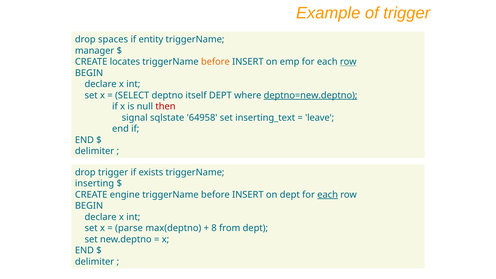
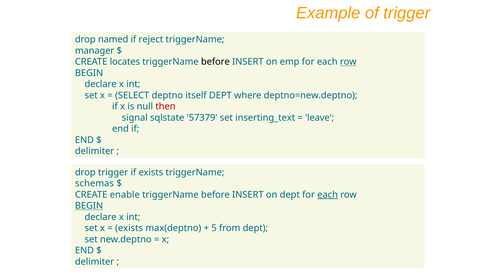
spaces: spaces -> named (113, 40)
entity: entity -> reject (151, 40)
before colour: orange -> black (215, 62)
deptno=new.deptno underline: present -> none (311, 95)
64958: 64958 -> 57379 (202, 118)
inserting: inserting -> schemas (95, 184)
engine: engine -> enable (125, 195)
BEGIN underline: none -> present (89, 206)
parse: parse -> exists (129, 228)
8: 8 -> 5 (214, 228)
